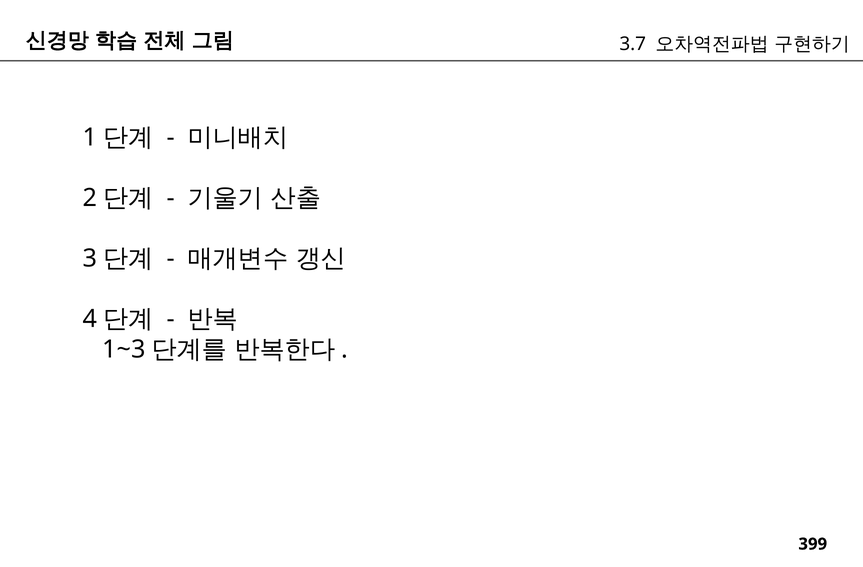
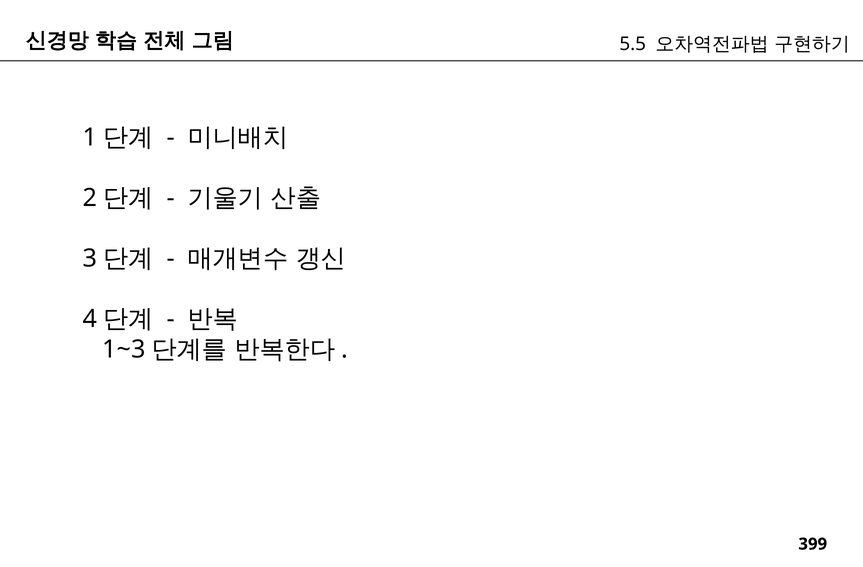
3.7: 3.7 -> 5.5 (633, 44)
